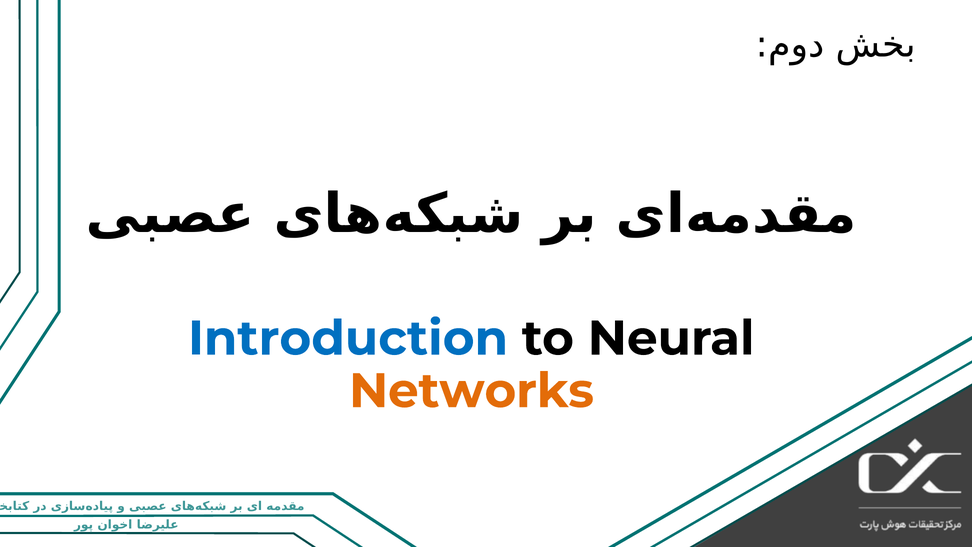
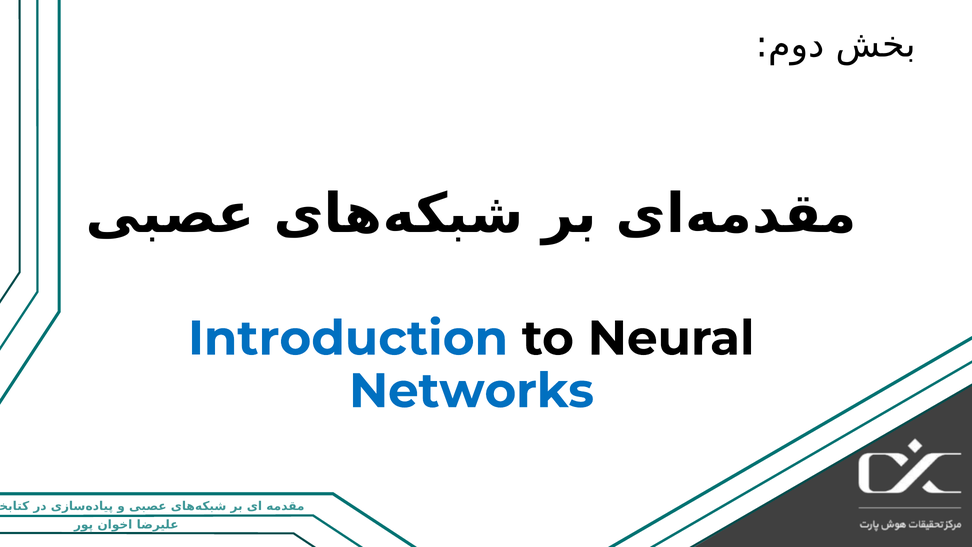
Networks colour: orange -> blue (472, 391)
